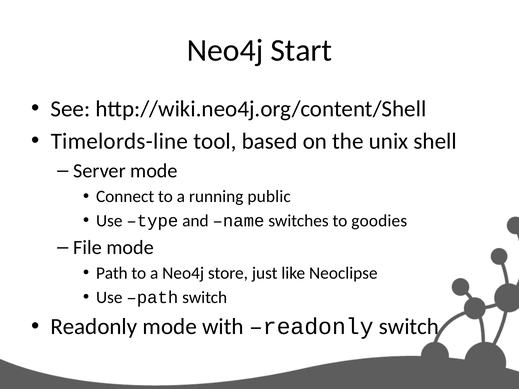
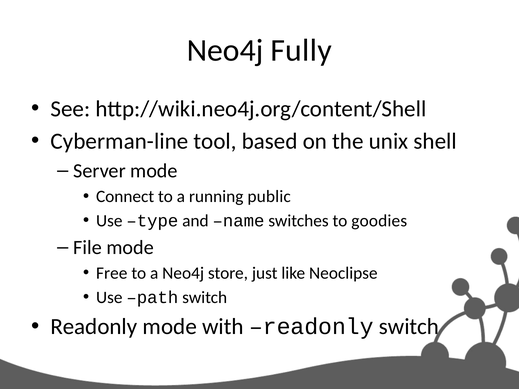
Start: Start -> Fully (301, 50)
Timelords-line: Timelords-line -> Cyberman-line (119, 141)
Path: Path -> Free (112, 273)
